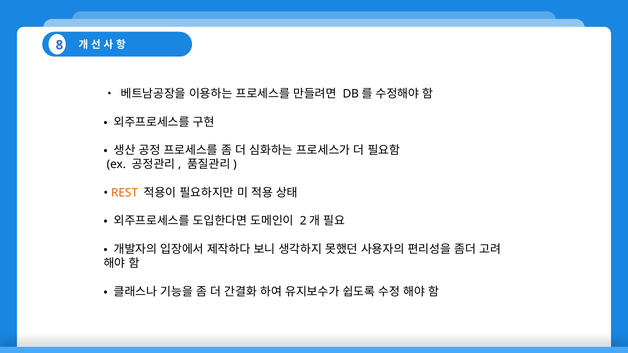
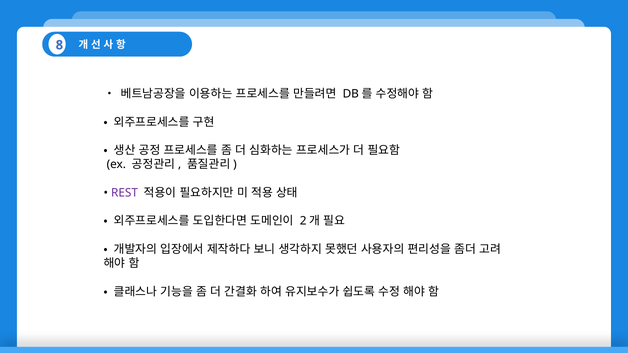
REST colour: orange -> purple (125, 193)
